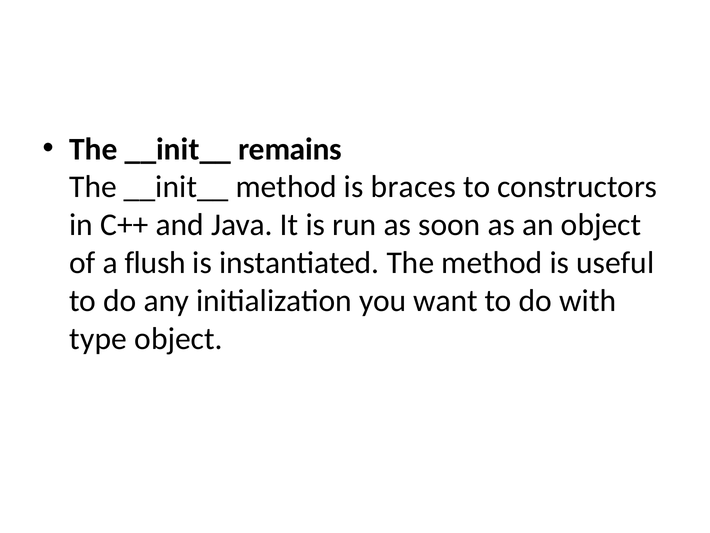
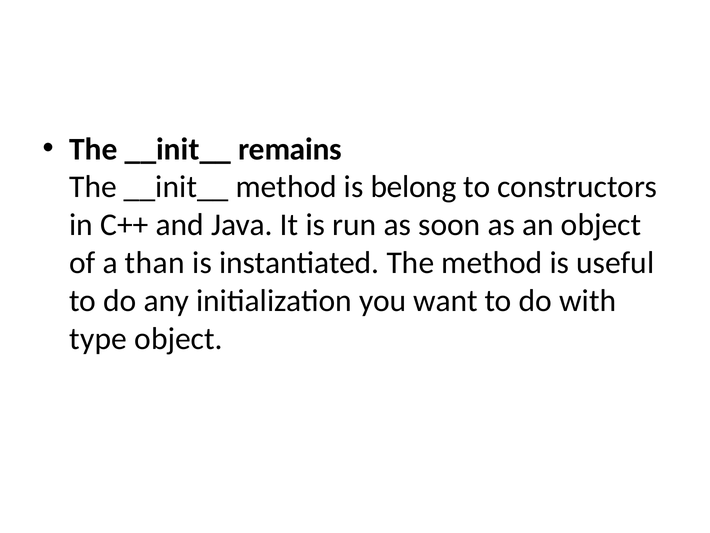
braces: braces -> belong (414, 187)
flush: flush -> than (155, 263)
